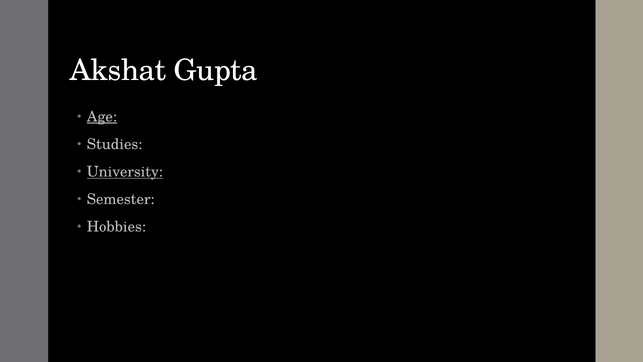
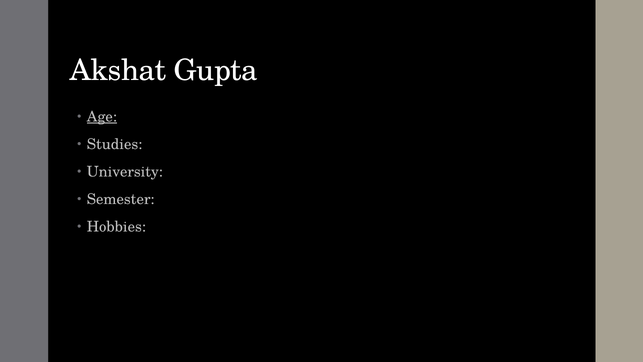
University underline: present -> none (125, 172)
